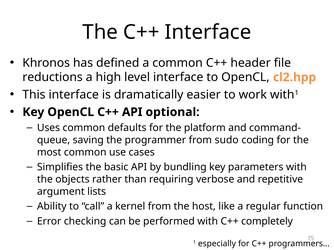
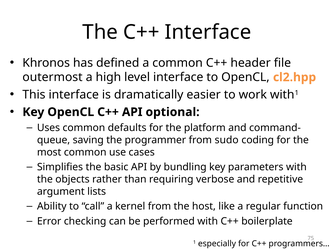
reductions: reductions -> outermost (53, 77)
completely: completely -> boilerplate (267, 222)
